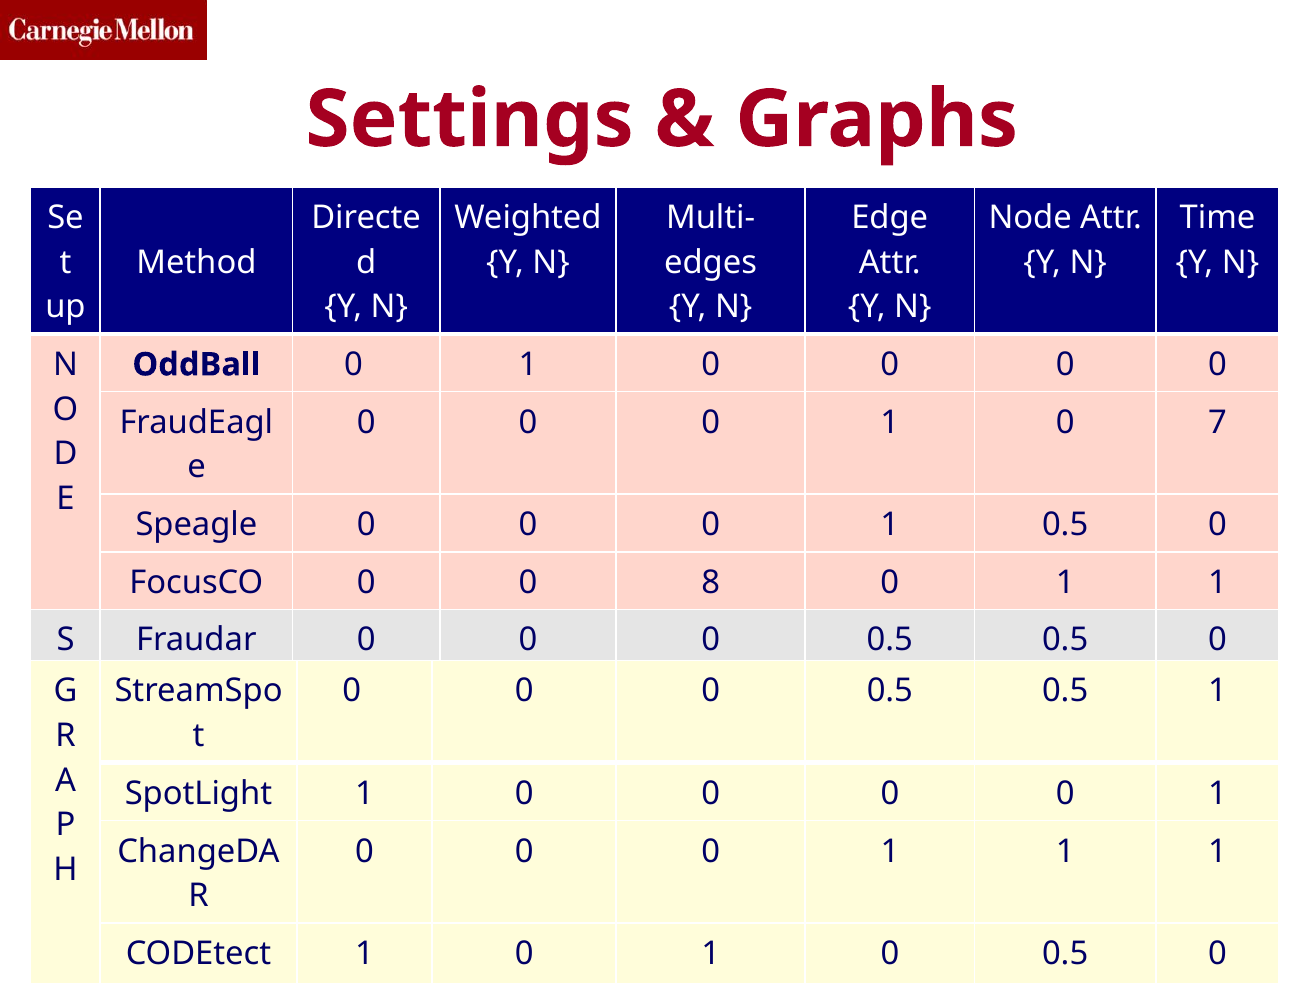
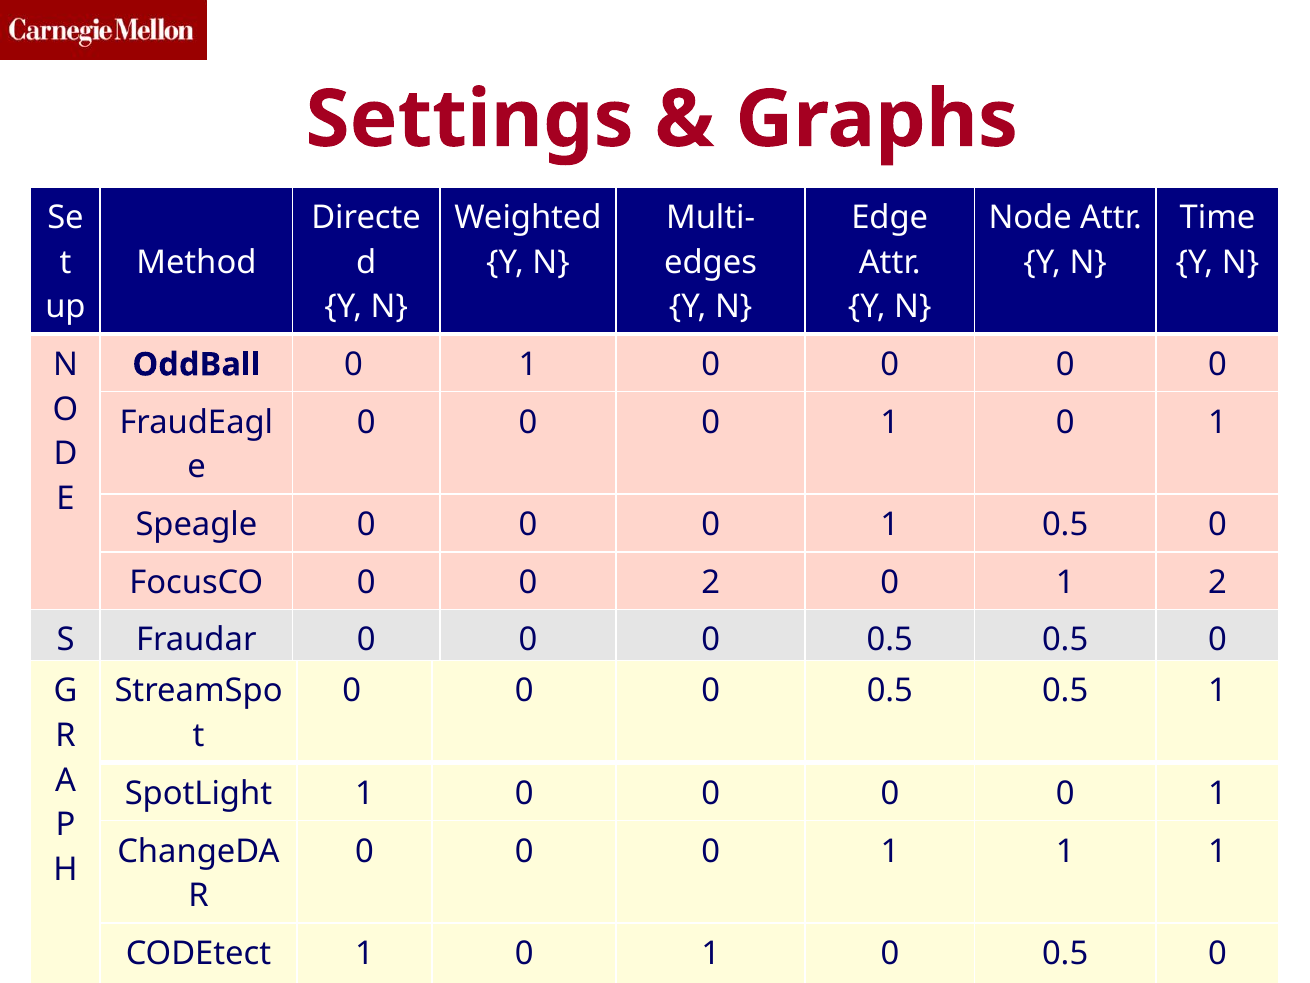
0 1 0 7: 7 -> 1 (1218, 422)
0 8: 8 -> 2 (711, 582)
1: 1 -> 2 (1218, 582)
